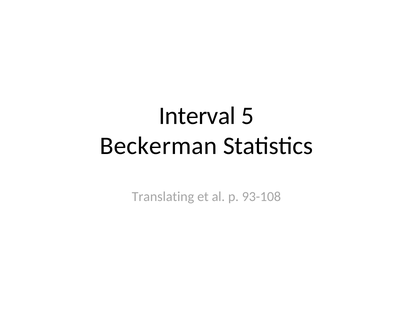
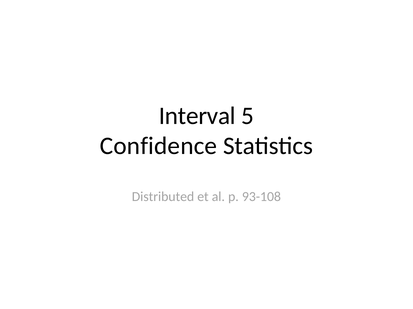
Beckerman: Beckerman -> Confidence (158, 146)
Translating: Translating -> Distributed (163, 197)
